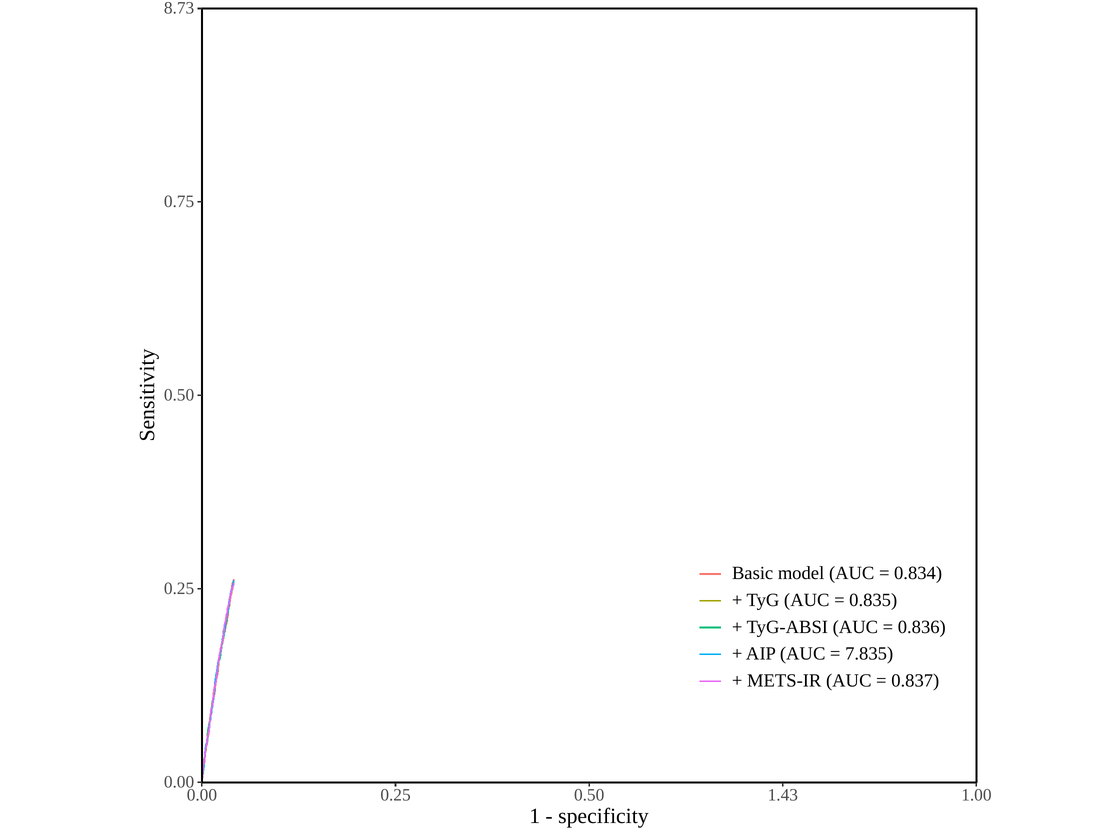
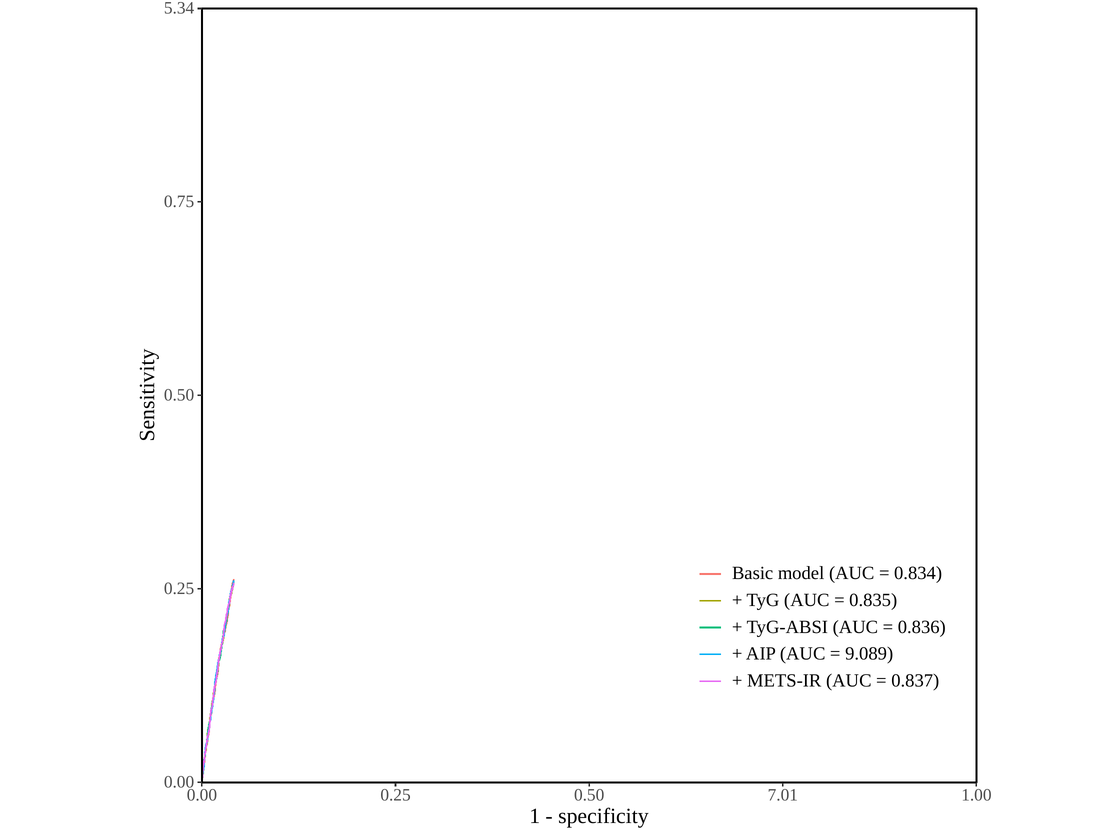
8.73: 8.73 -> 5.34 (179, 8)
7.835: 7.835 -> 9.089 (869, 654)
1.43: 1.43 -> 7.01 (783, 796)
